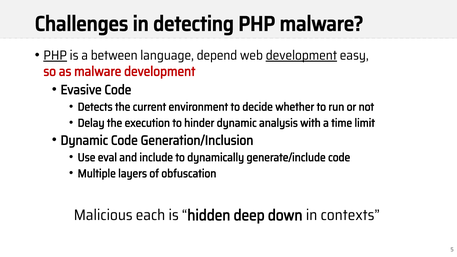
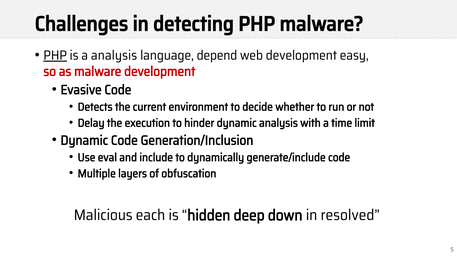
a between: between -> analysis (114, 55)
development underline: present -> none (301, 55)
contexts: contexts -> resolved (350, 215)
